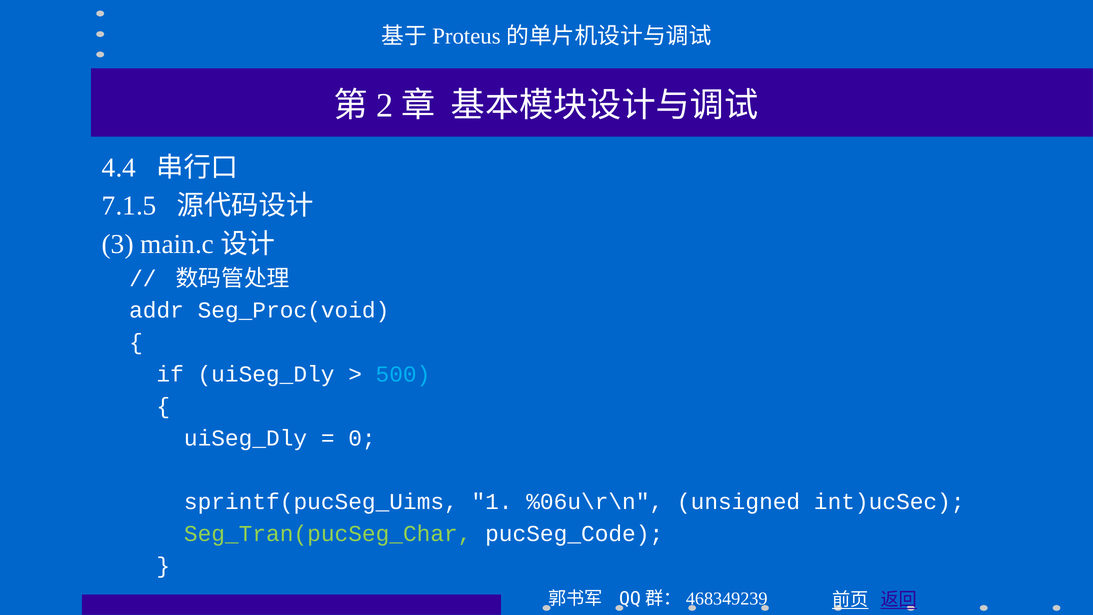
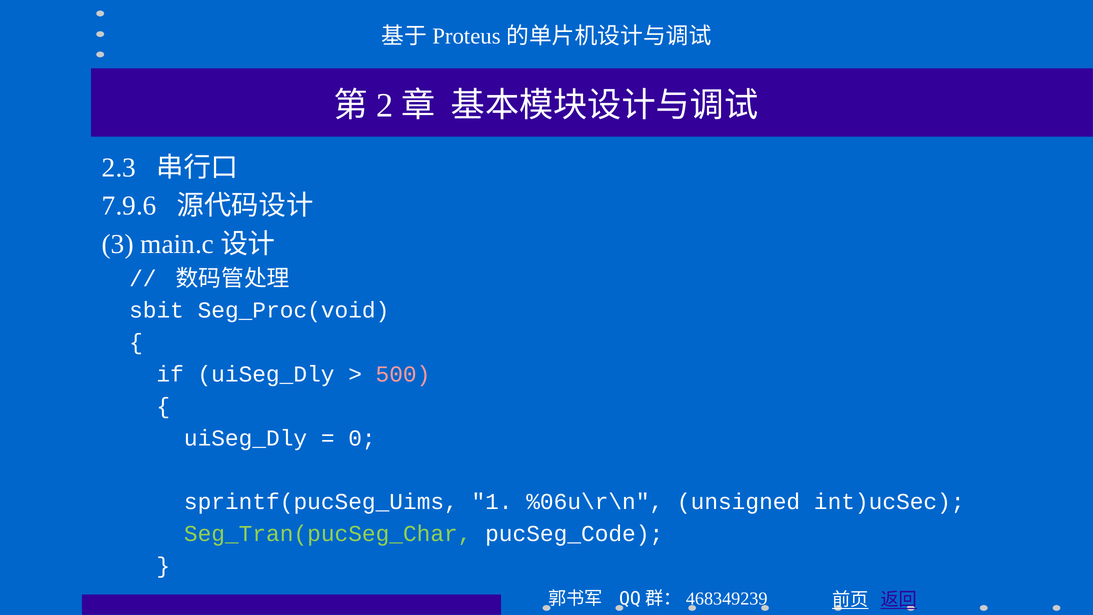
4.4: 4.4 -> 2.3 (119, 168)
7.1.5: 7.1.5 -> 7.9.6 (129, 206)
addr: addr -> sbit (157, 310)
500 colour: light blue -> pink (403, 374)
